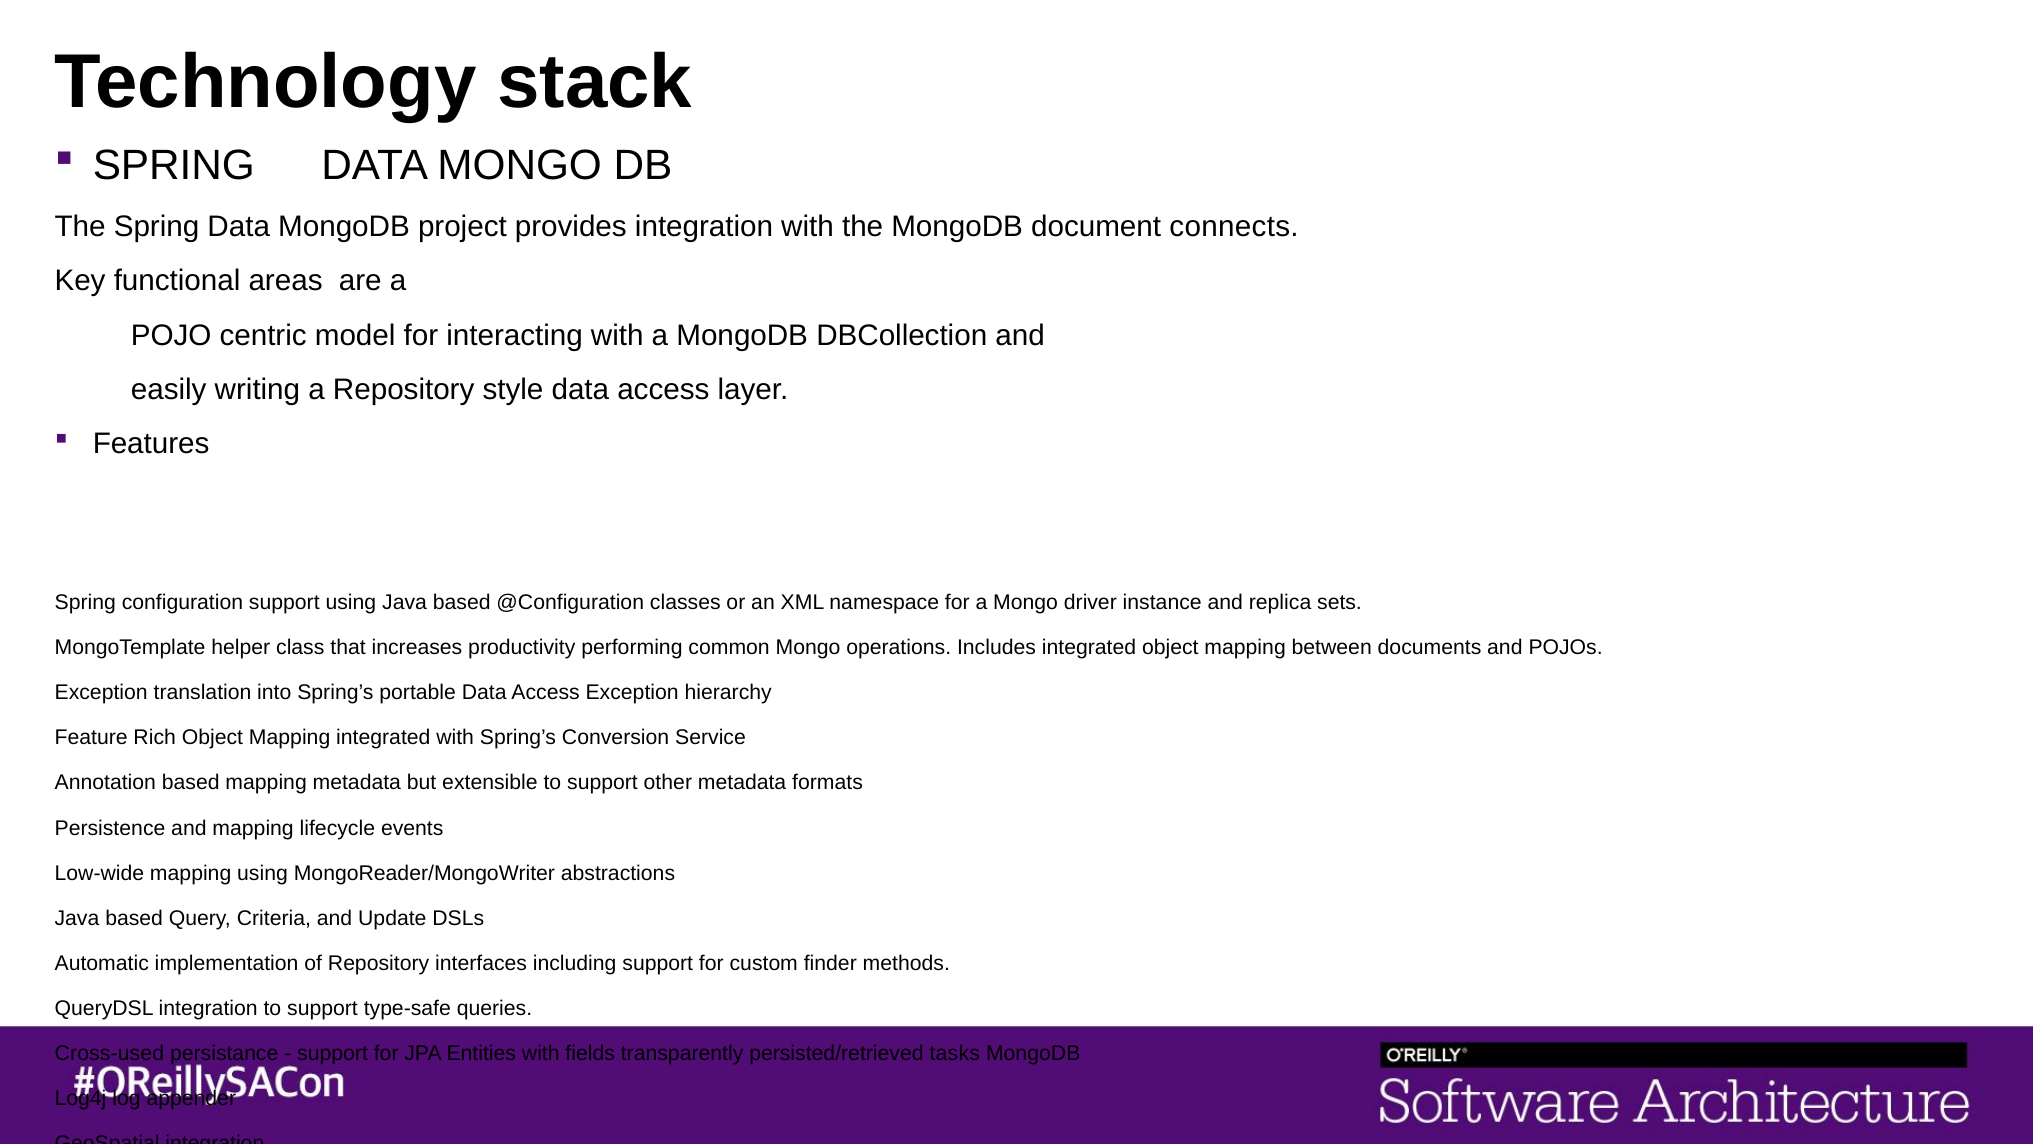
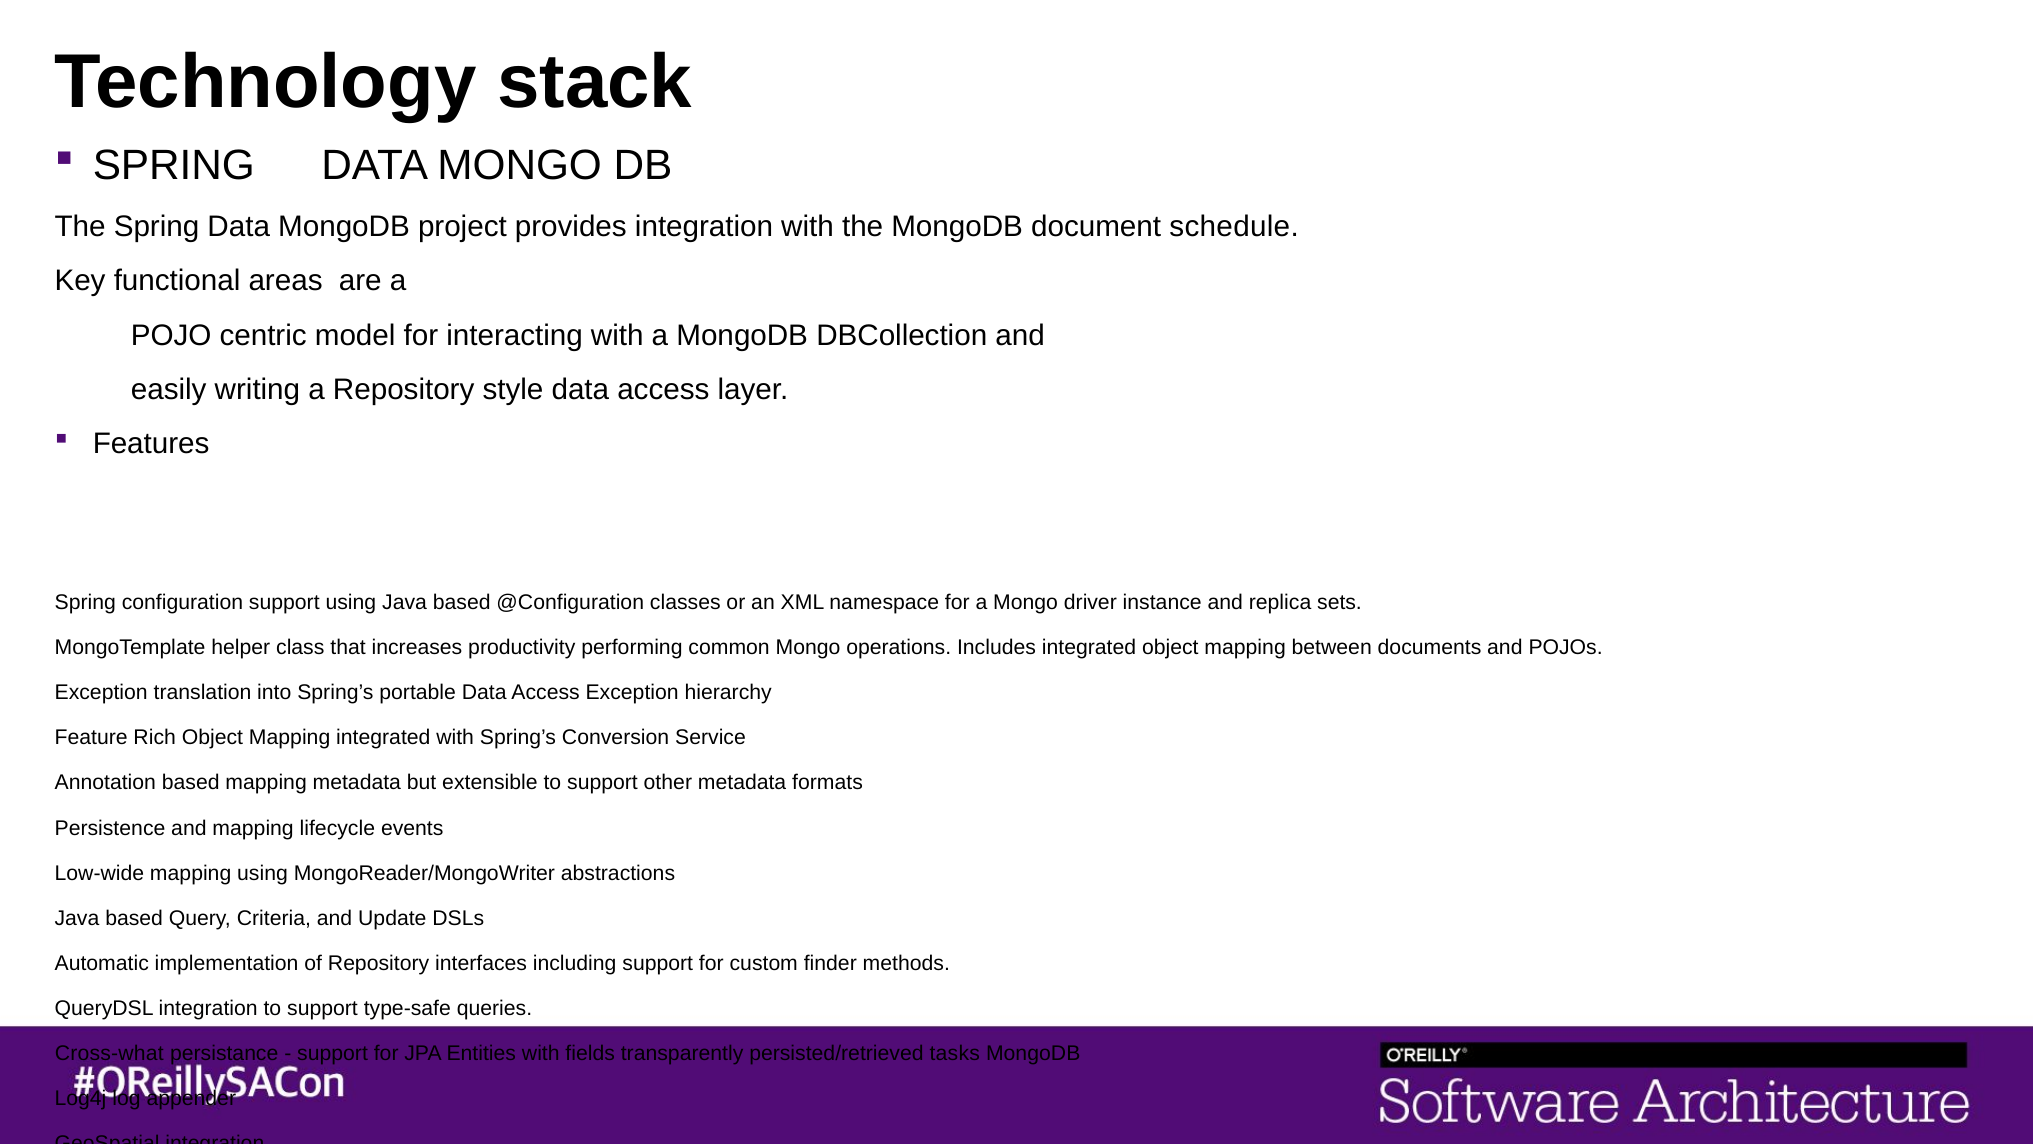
connects: connects -> schedule (1234, 227)
Cross-used: Cross-used -> Cross-what (109, 1053)
